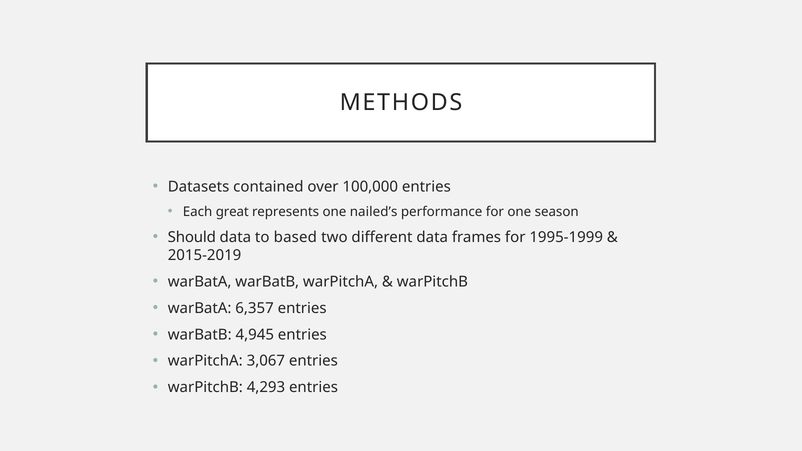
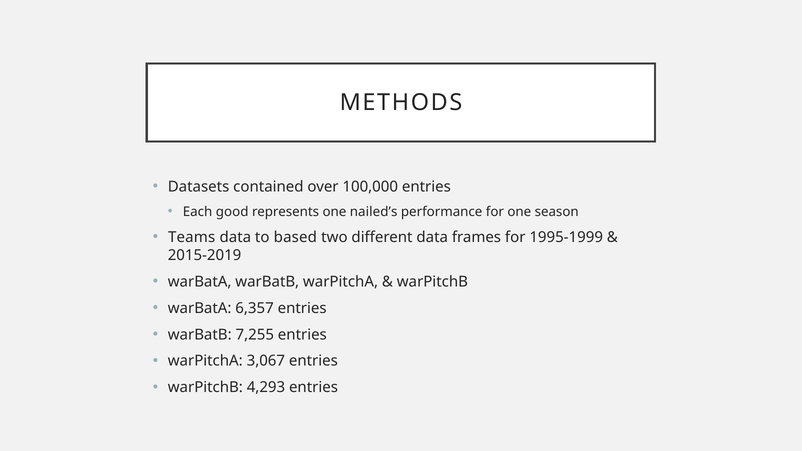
great: great -> good (232, 212)
Should: Should -> Teams (192, 237)
4,945: 4,945 -> 7,255 (255, 335)
